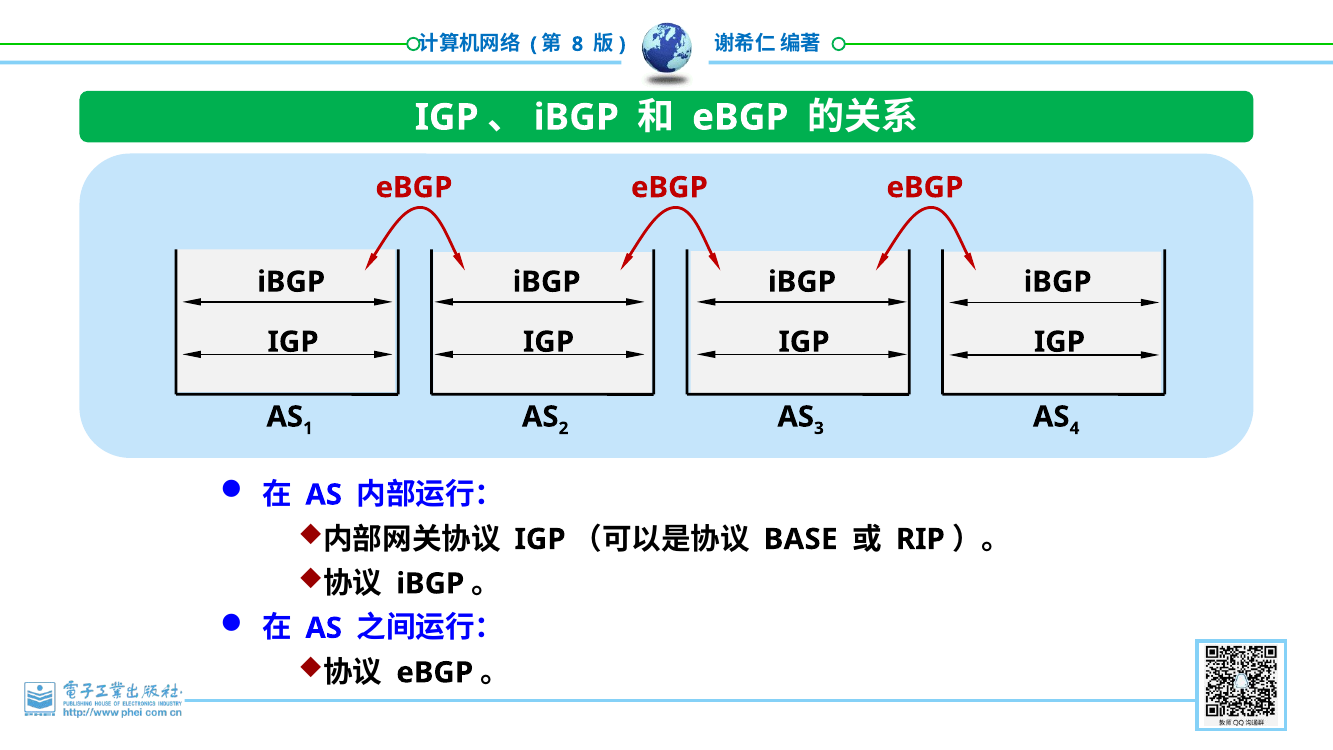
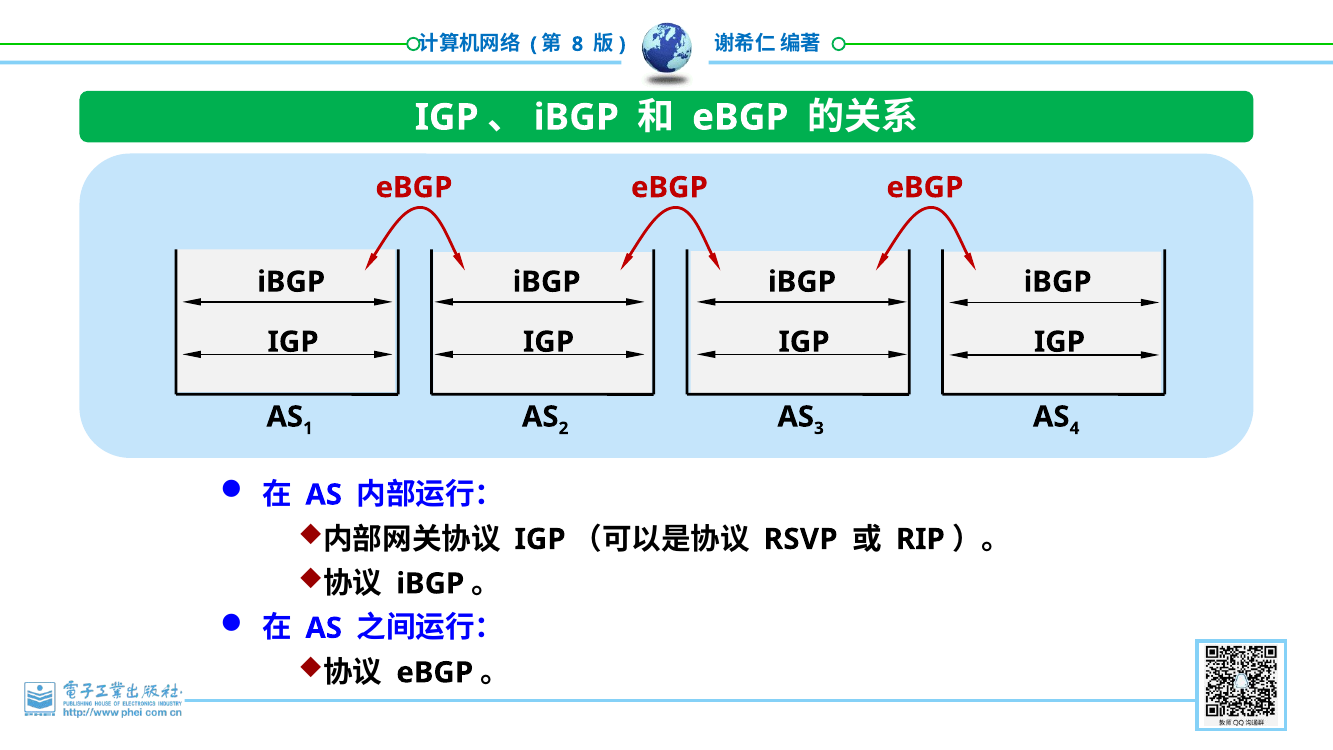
BASE: BASE -> RSVP (801, 539)
